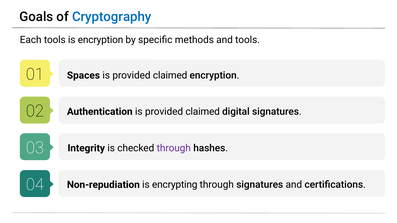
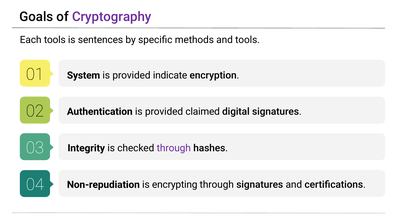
Cryptography colour: blue -> purple (112, 17)
is encryption: encryption -> sentences (100, 40)
Spaces: Spaces -> System (84, 75)
claimed: claimed -> indicate (170, 75)
